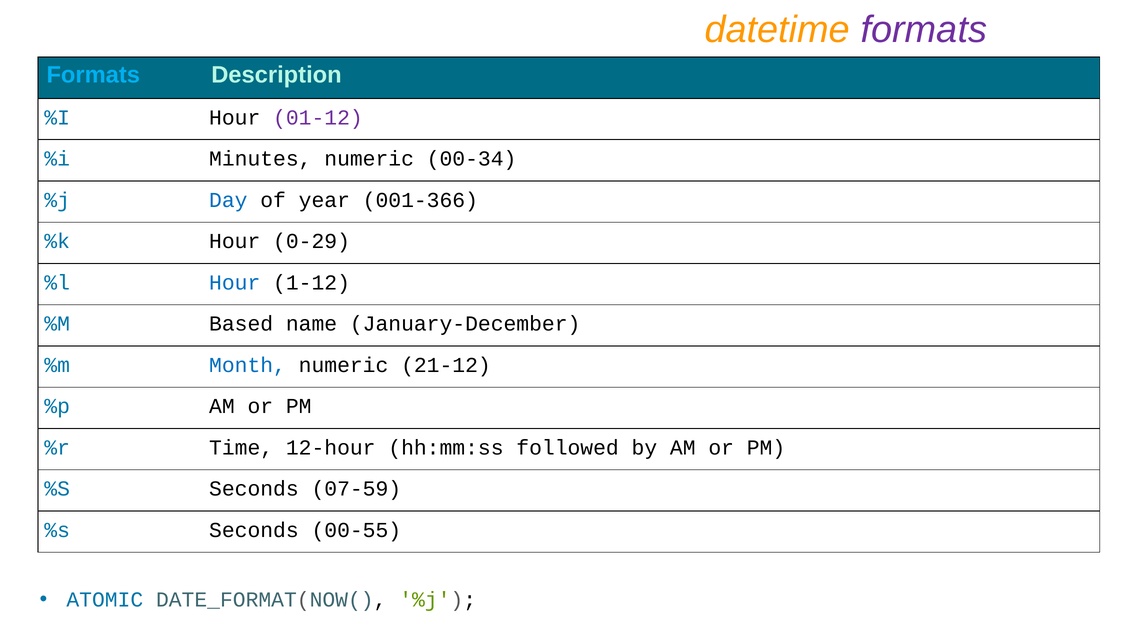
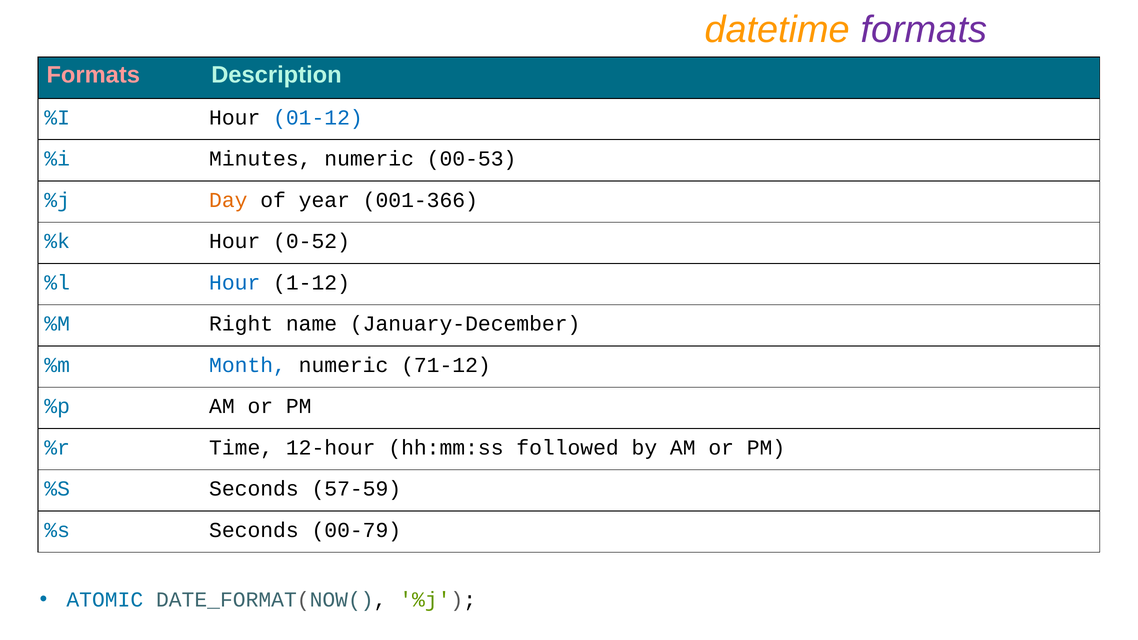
Formats colour: light blue -> pink (93, 75)
01-12 colour: purple -> blue (318, 118)
00-34: 00-34 -> 00-53 (472, 159)
Day colour: blue -> orange (228, 200)
0-29: 0-29 -> 0-52 (312, 241)
Based: Based -> Right (241, 324)
21-12: 21-12 -> 71-12 (446, 365)
07-59: 07-59 -> 57-59 (356, 489)
00-55: 00-55 -> 00-79 (356, 530)
